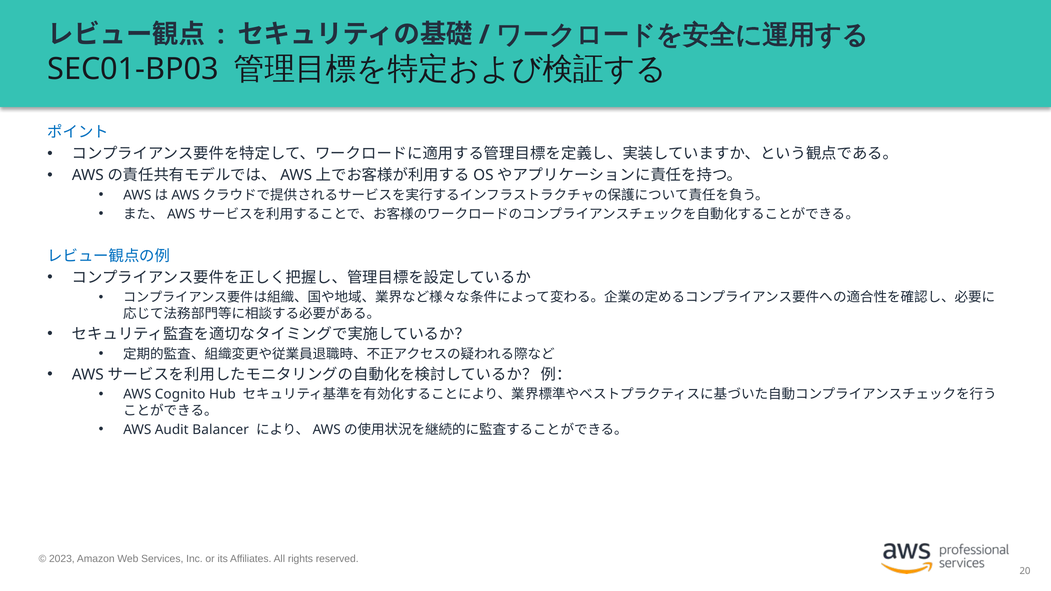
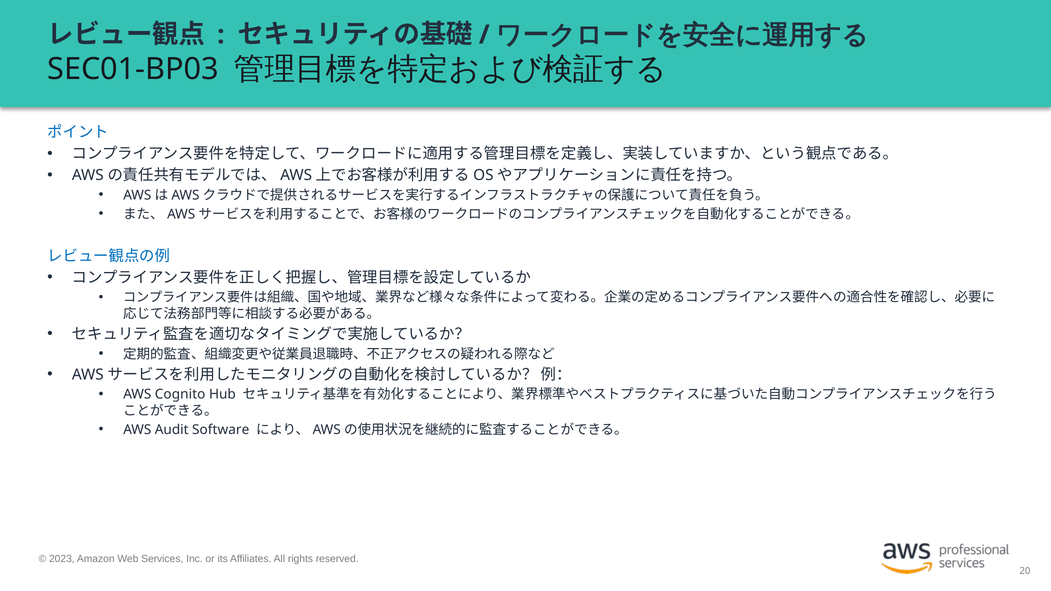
Balancer: Balancer -> Software (221, 430)
